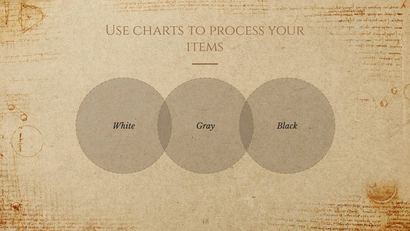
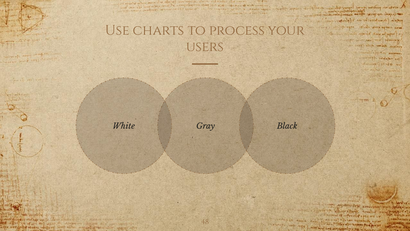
items: items -> users (205, 47)
